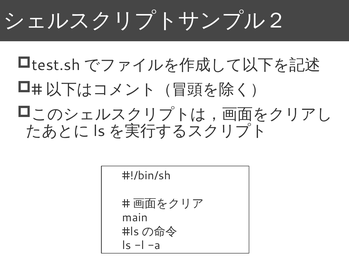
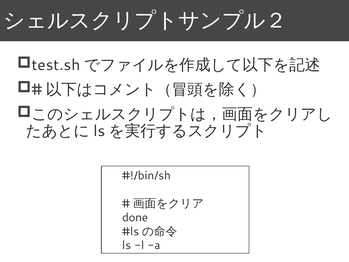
main: main -> done (135, 217)
